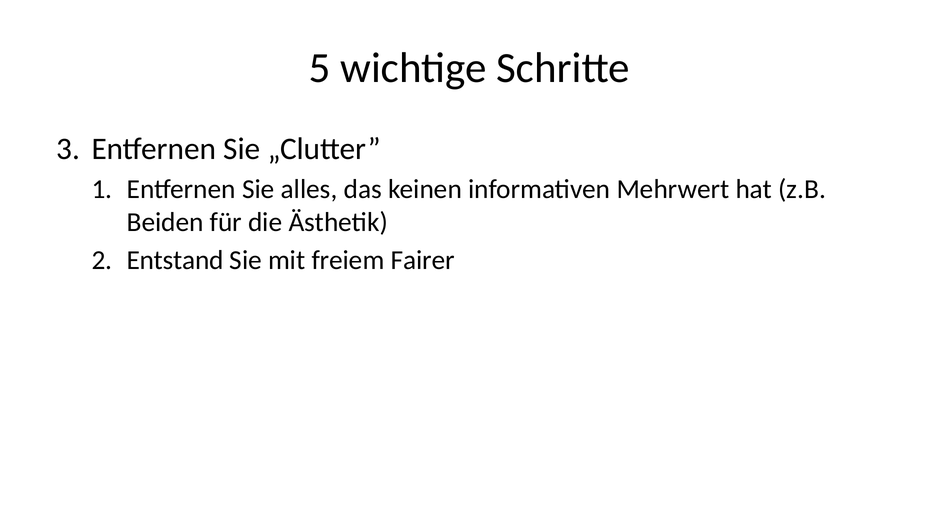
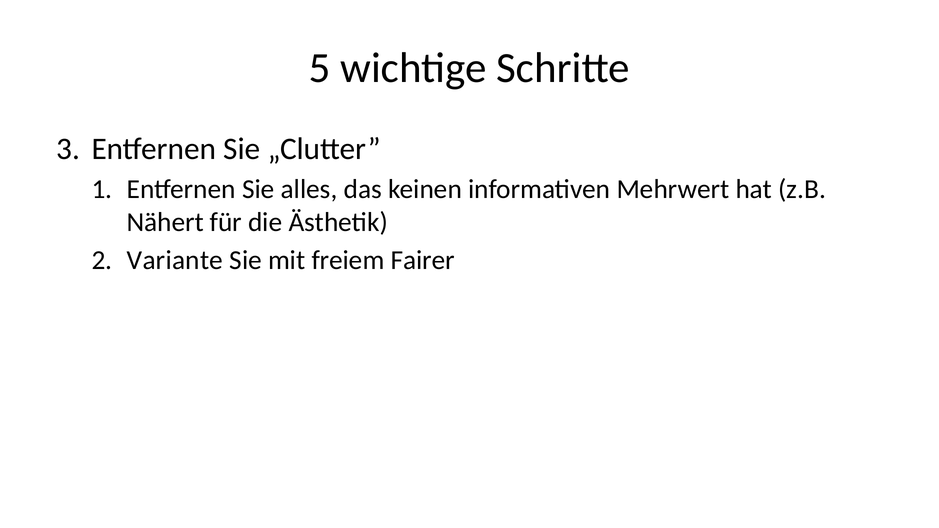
Beiden: Beiden -> Nähert (165, 222)
Entstand: Entstand -> Variante (175, 261)
